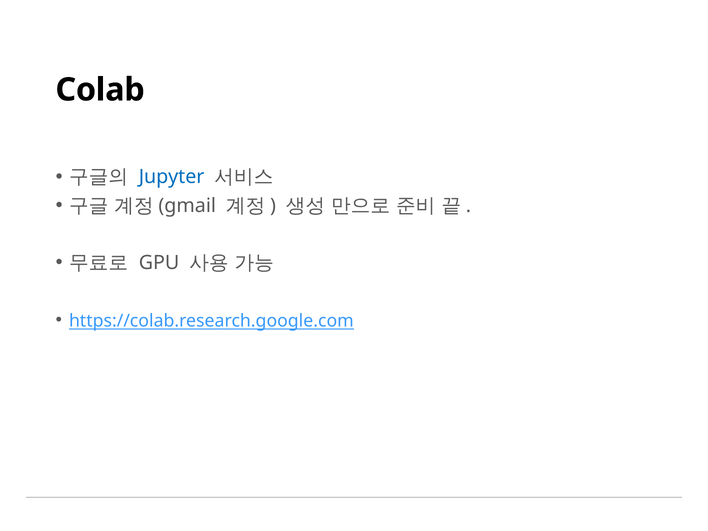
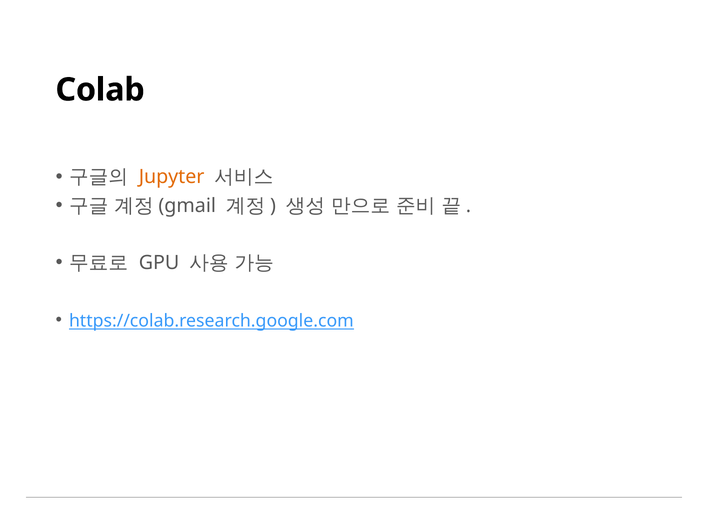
Jupyter colour: blue -> orange (172, 177)
